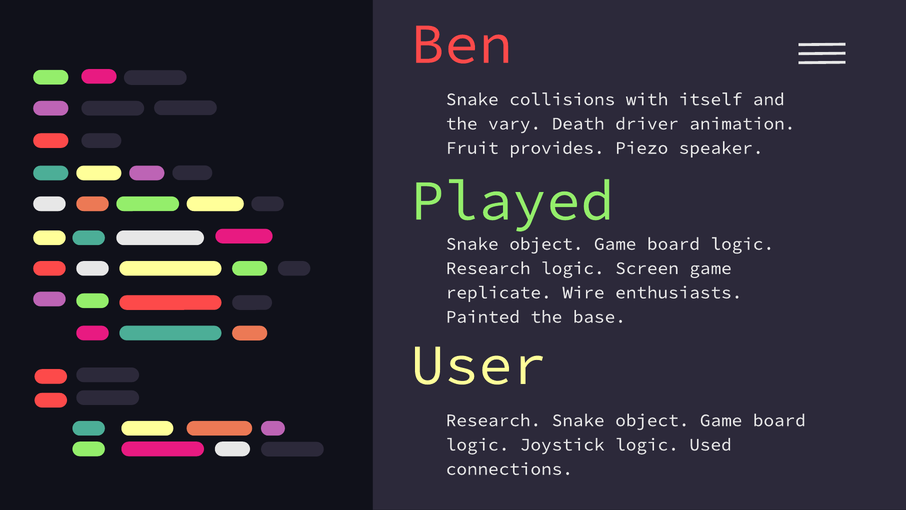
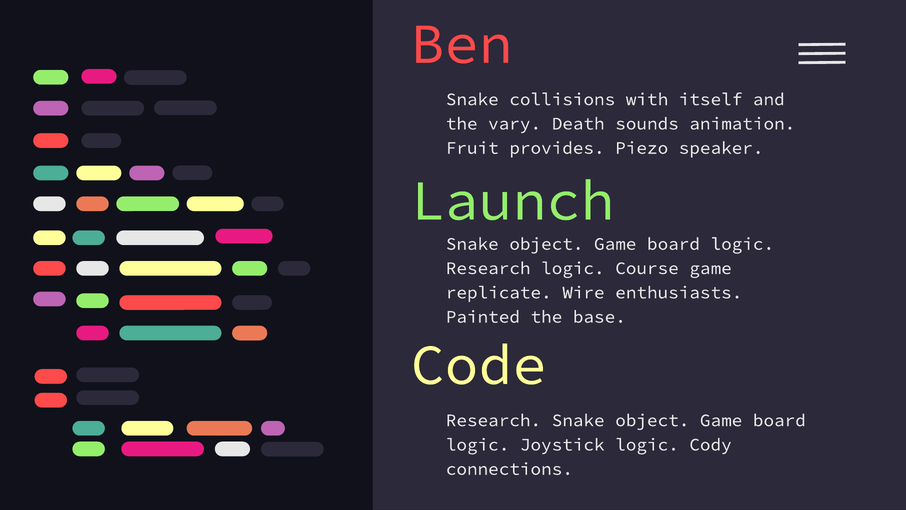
driver: driver -> sounds (647, 124)
Played: Played -> Launch (512, 201)
Screen: Screen -> Course (647, 268)
User: User -> Code (478, 365)
Used: Used -> Cody (711, 444)
